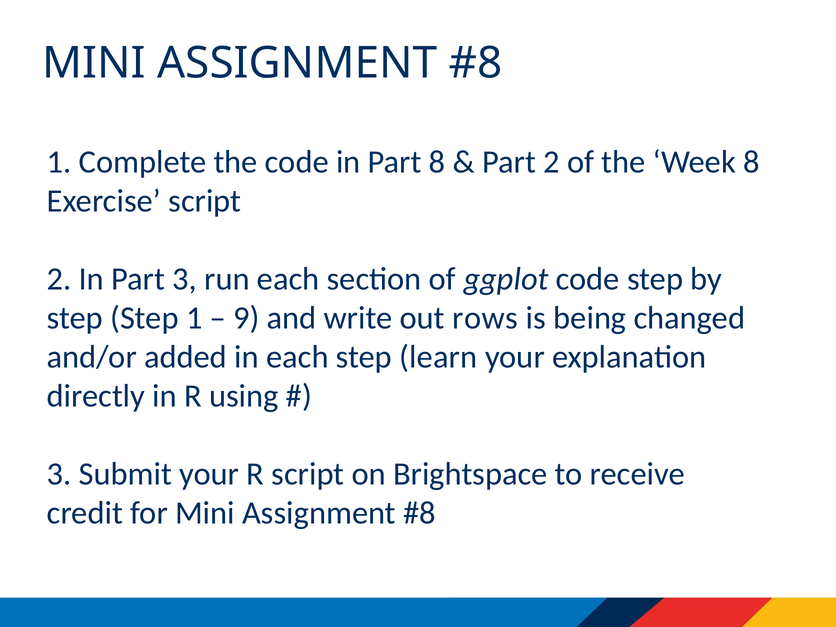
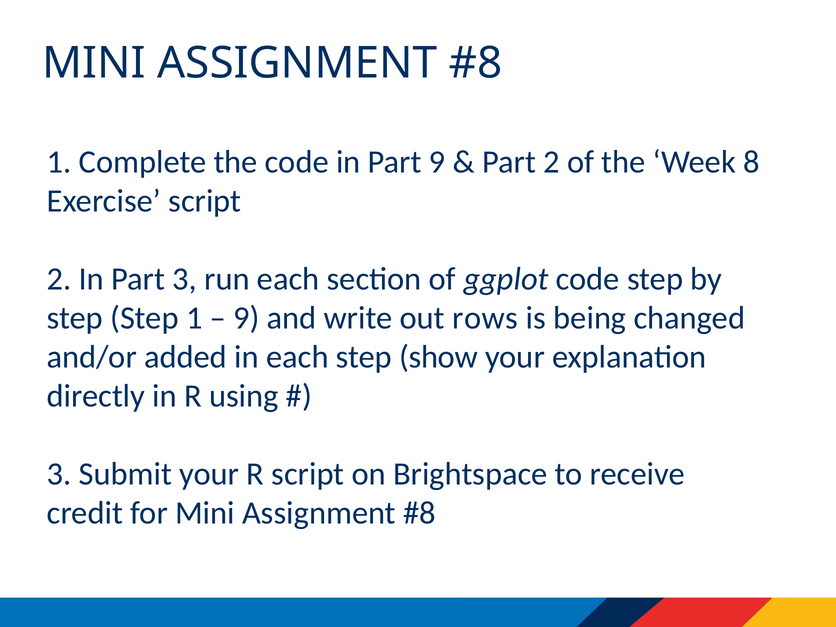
Part 8: 8 -> 9 (437, 162)
learn: learn -> show (439, 357)
